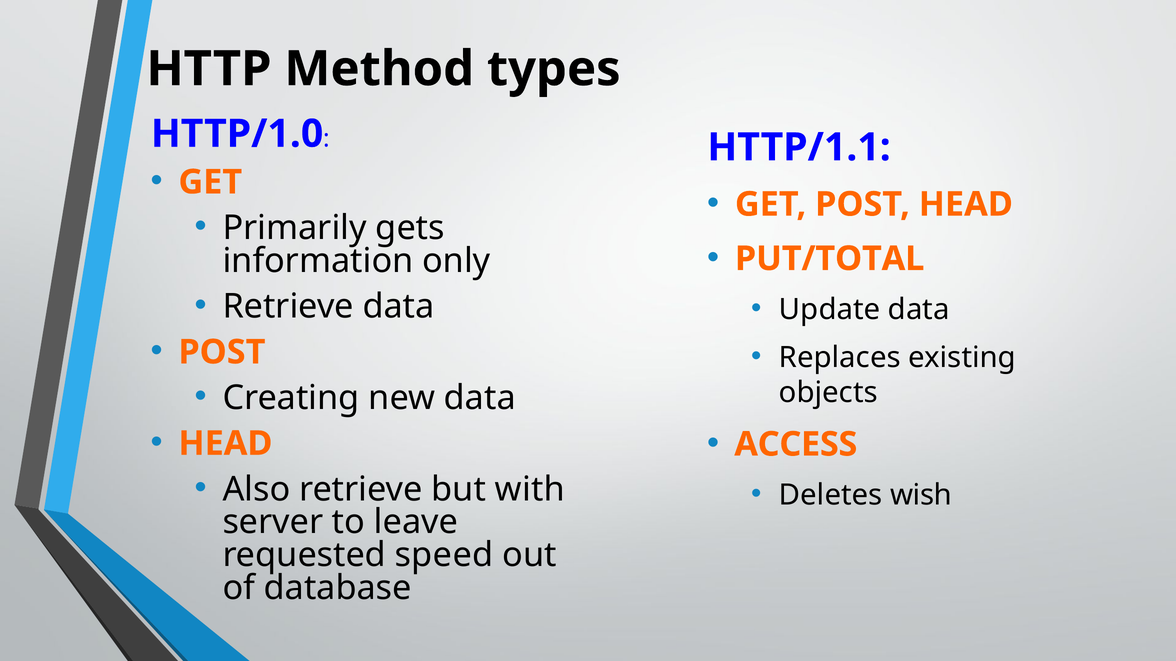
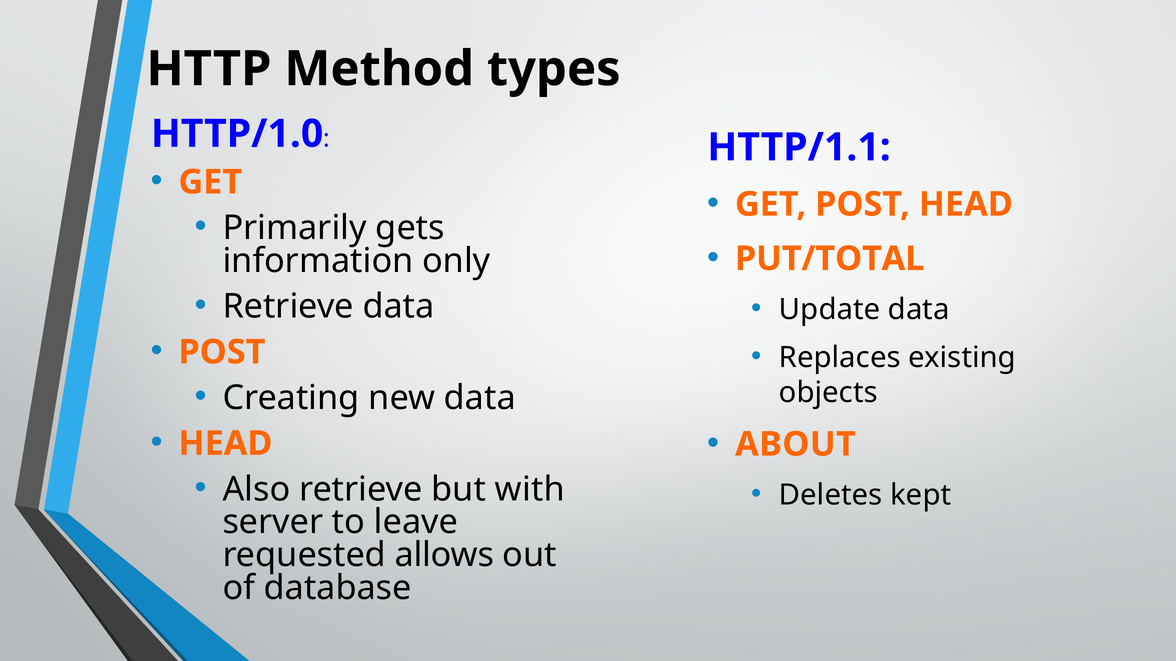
ACCESS: ACCESS -> ABOUT (795, 445)
wish: wish -> kept (921, 495)
speed: speed -> allows (444, 555)
